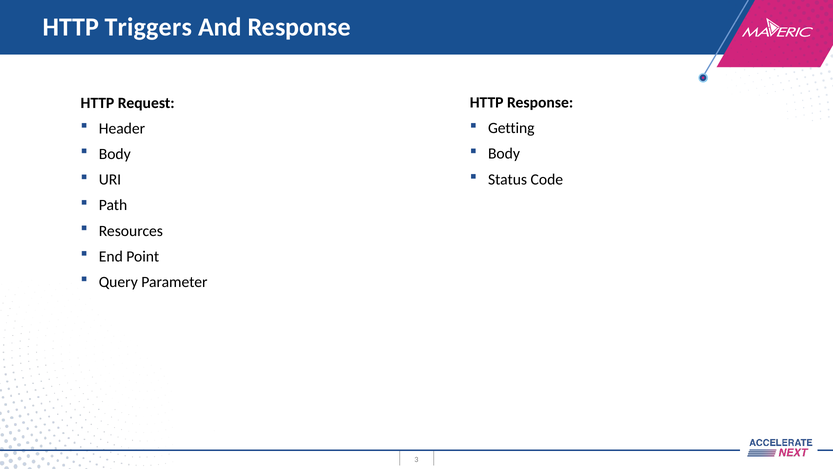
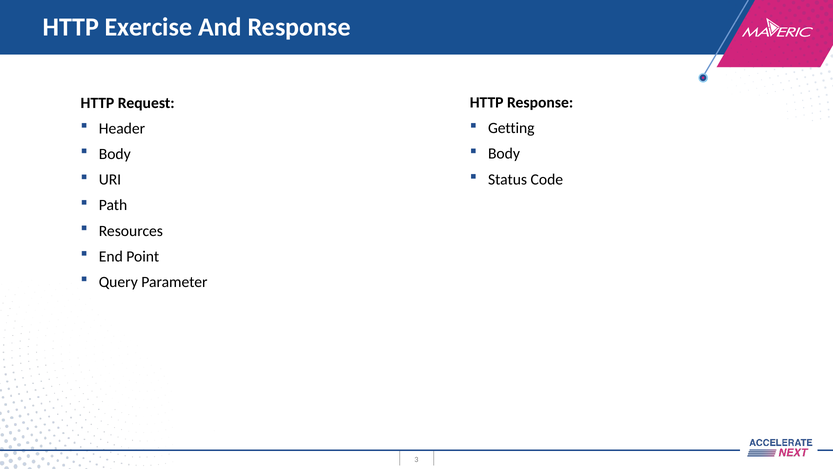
Triggers: Triggers -> Exercise (149, 27)
